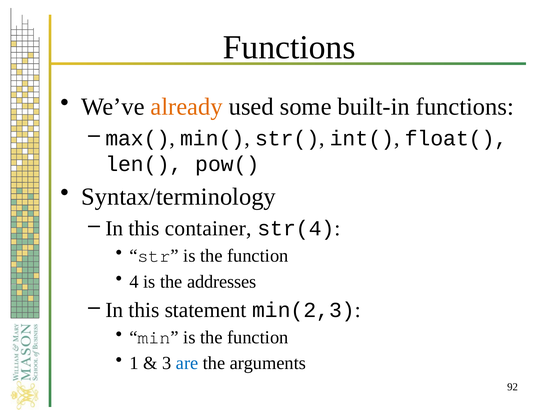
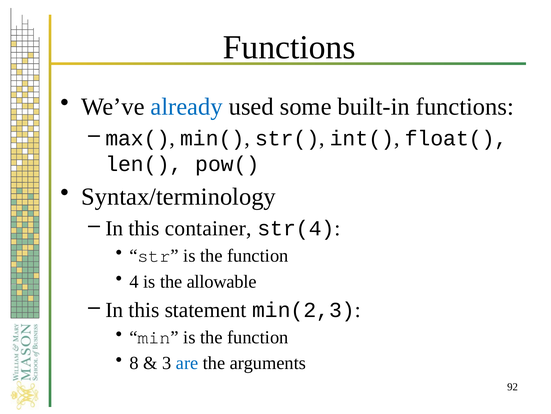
already colour: orange -> blue (187, 106)
addresses: addresses -> allowable (222, 281)
1: 1 -> 8 (134, 363)
